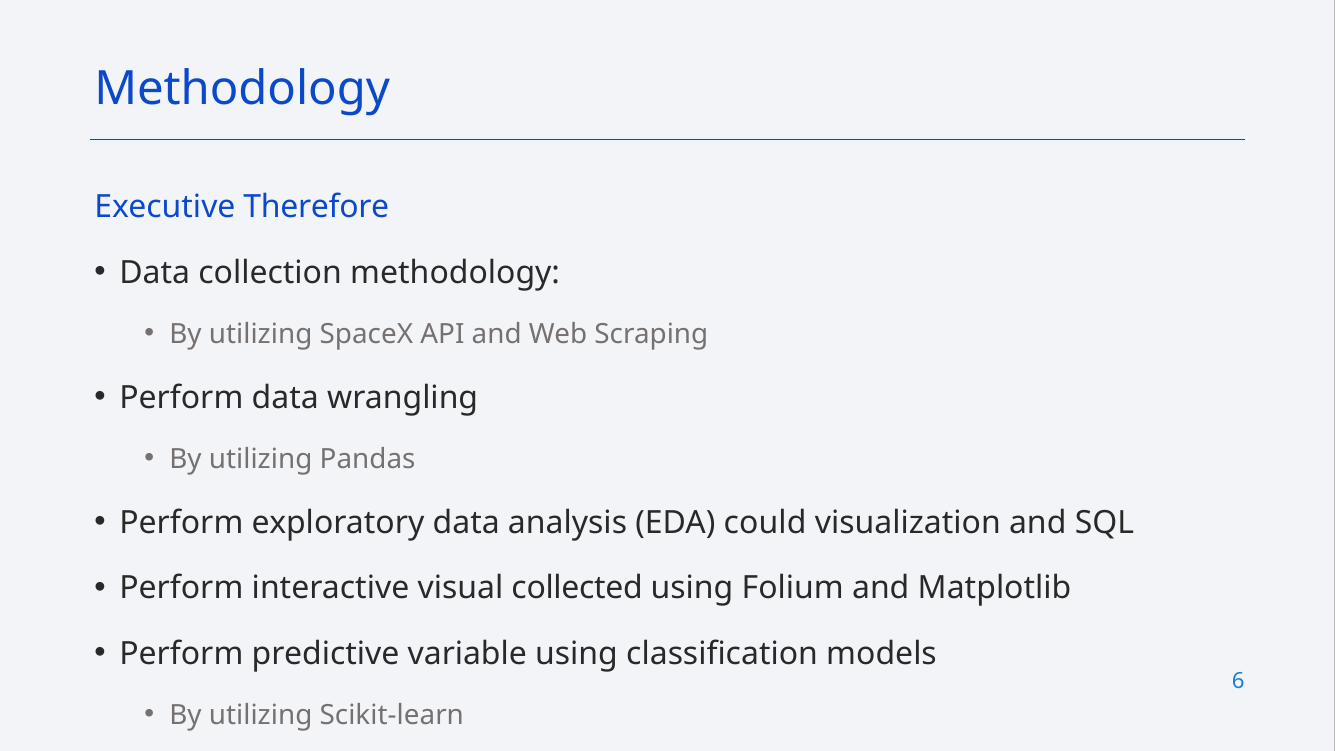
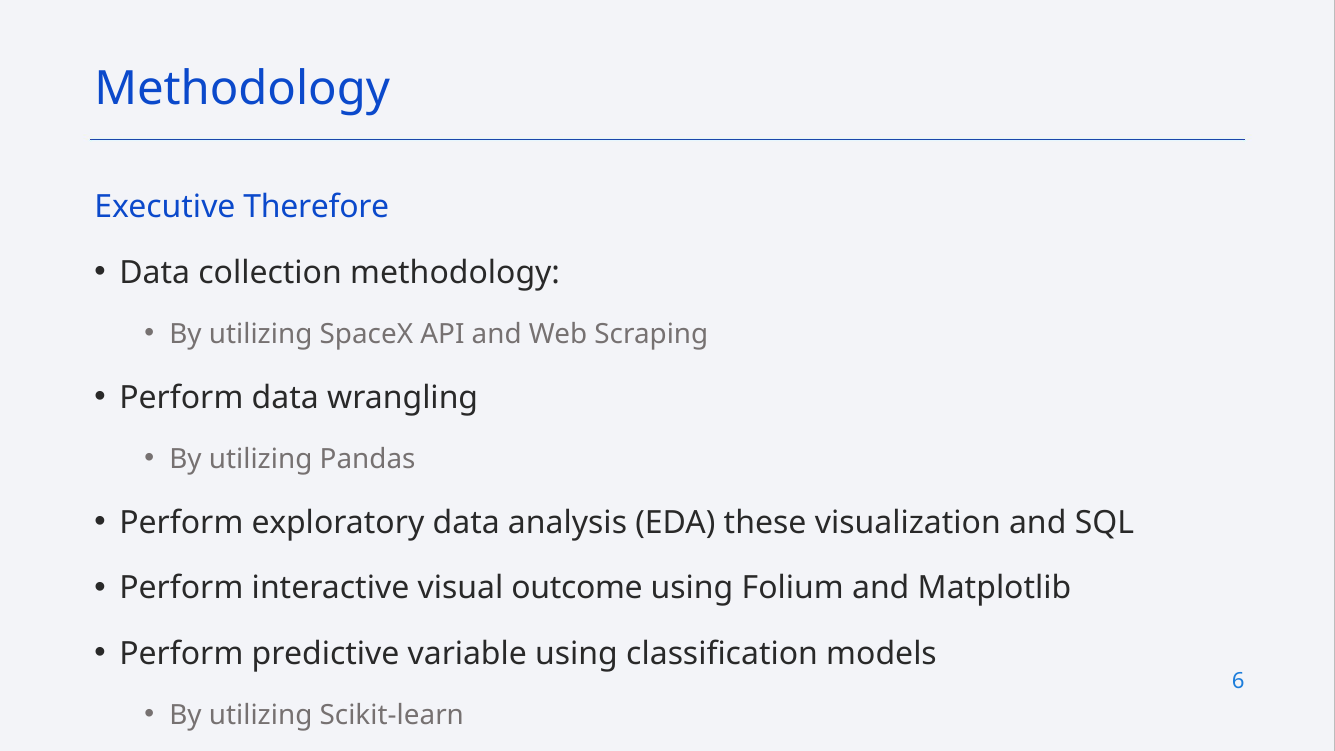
could: could -> these (765, 523)
collected: collected -> outcome (577, 588)
